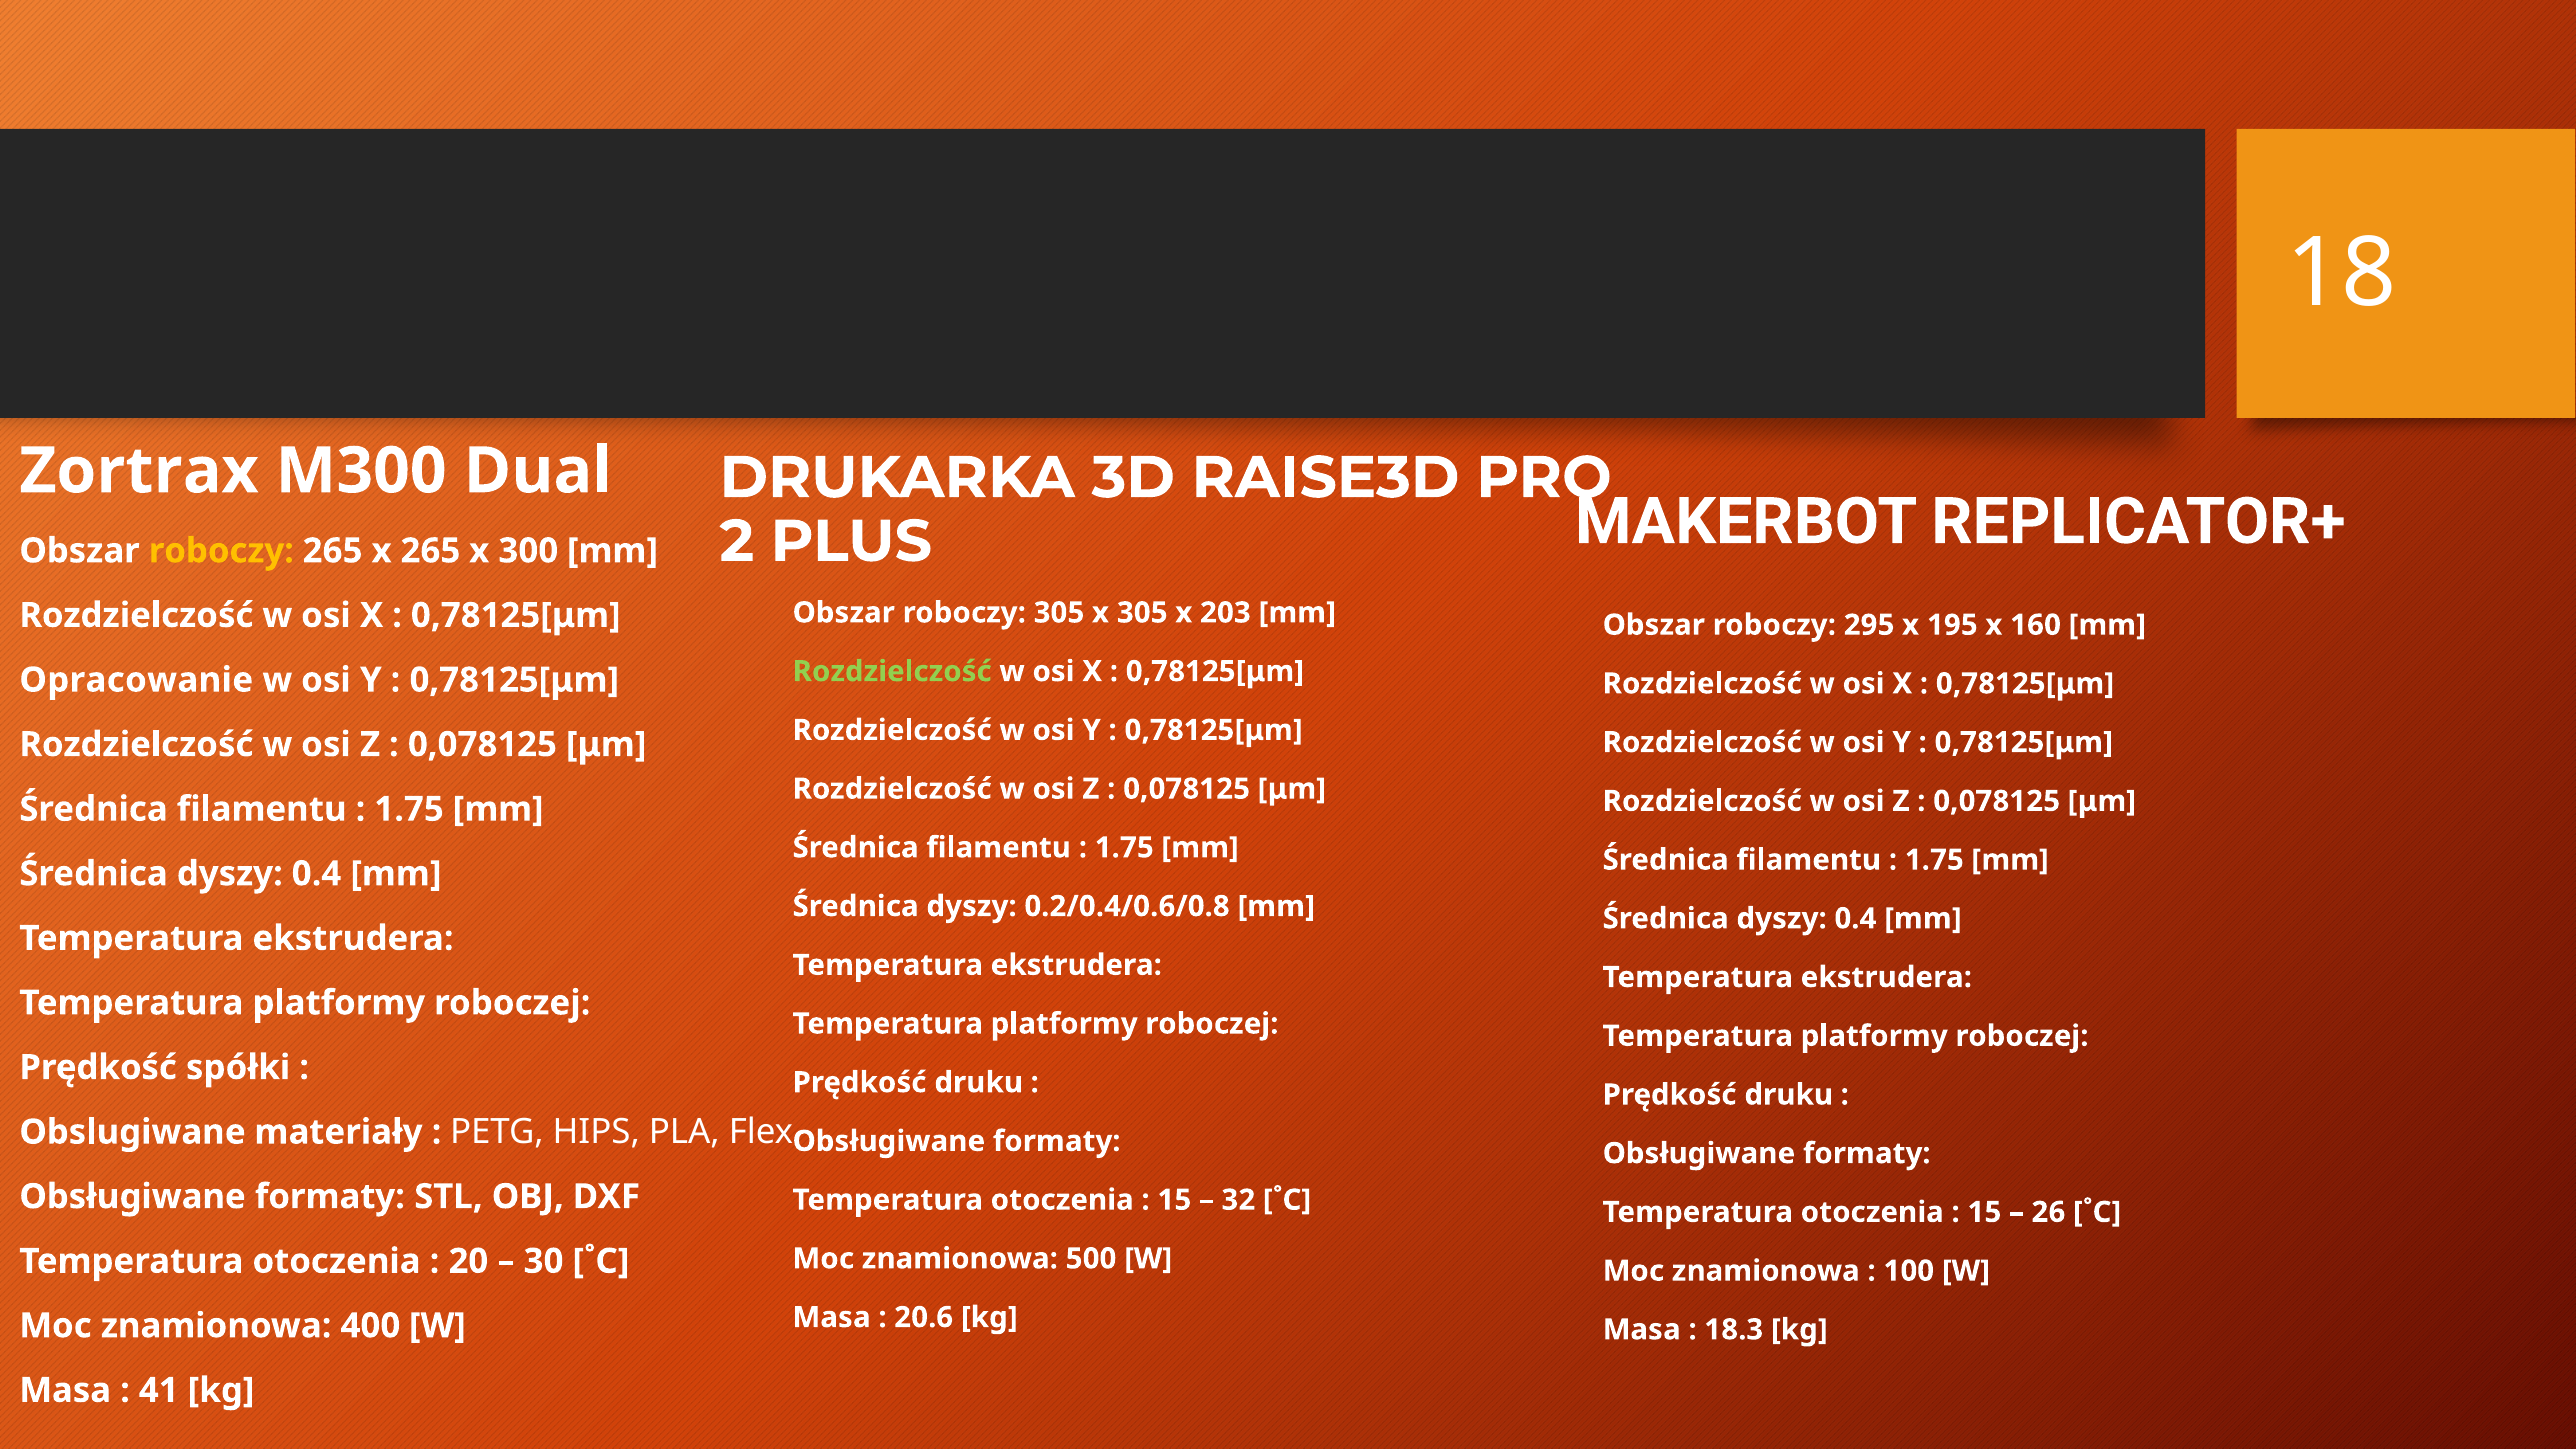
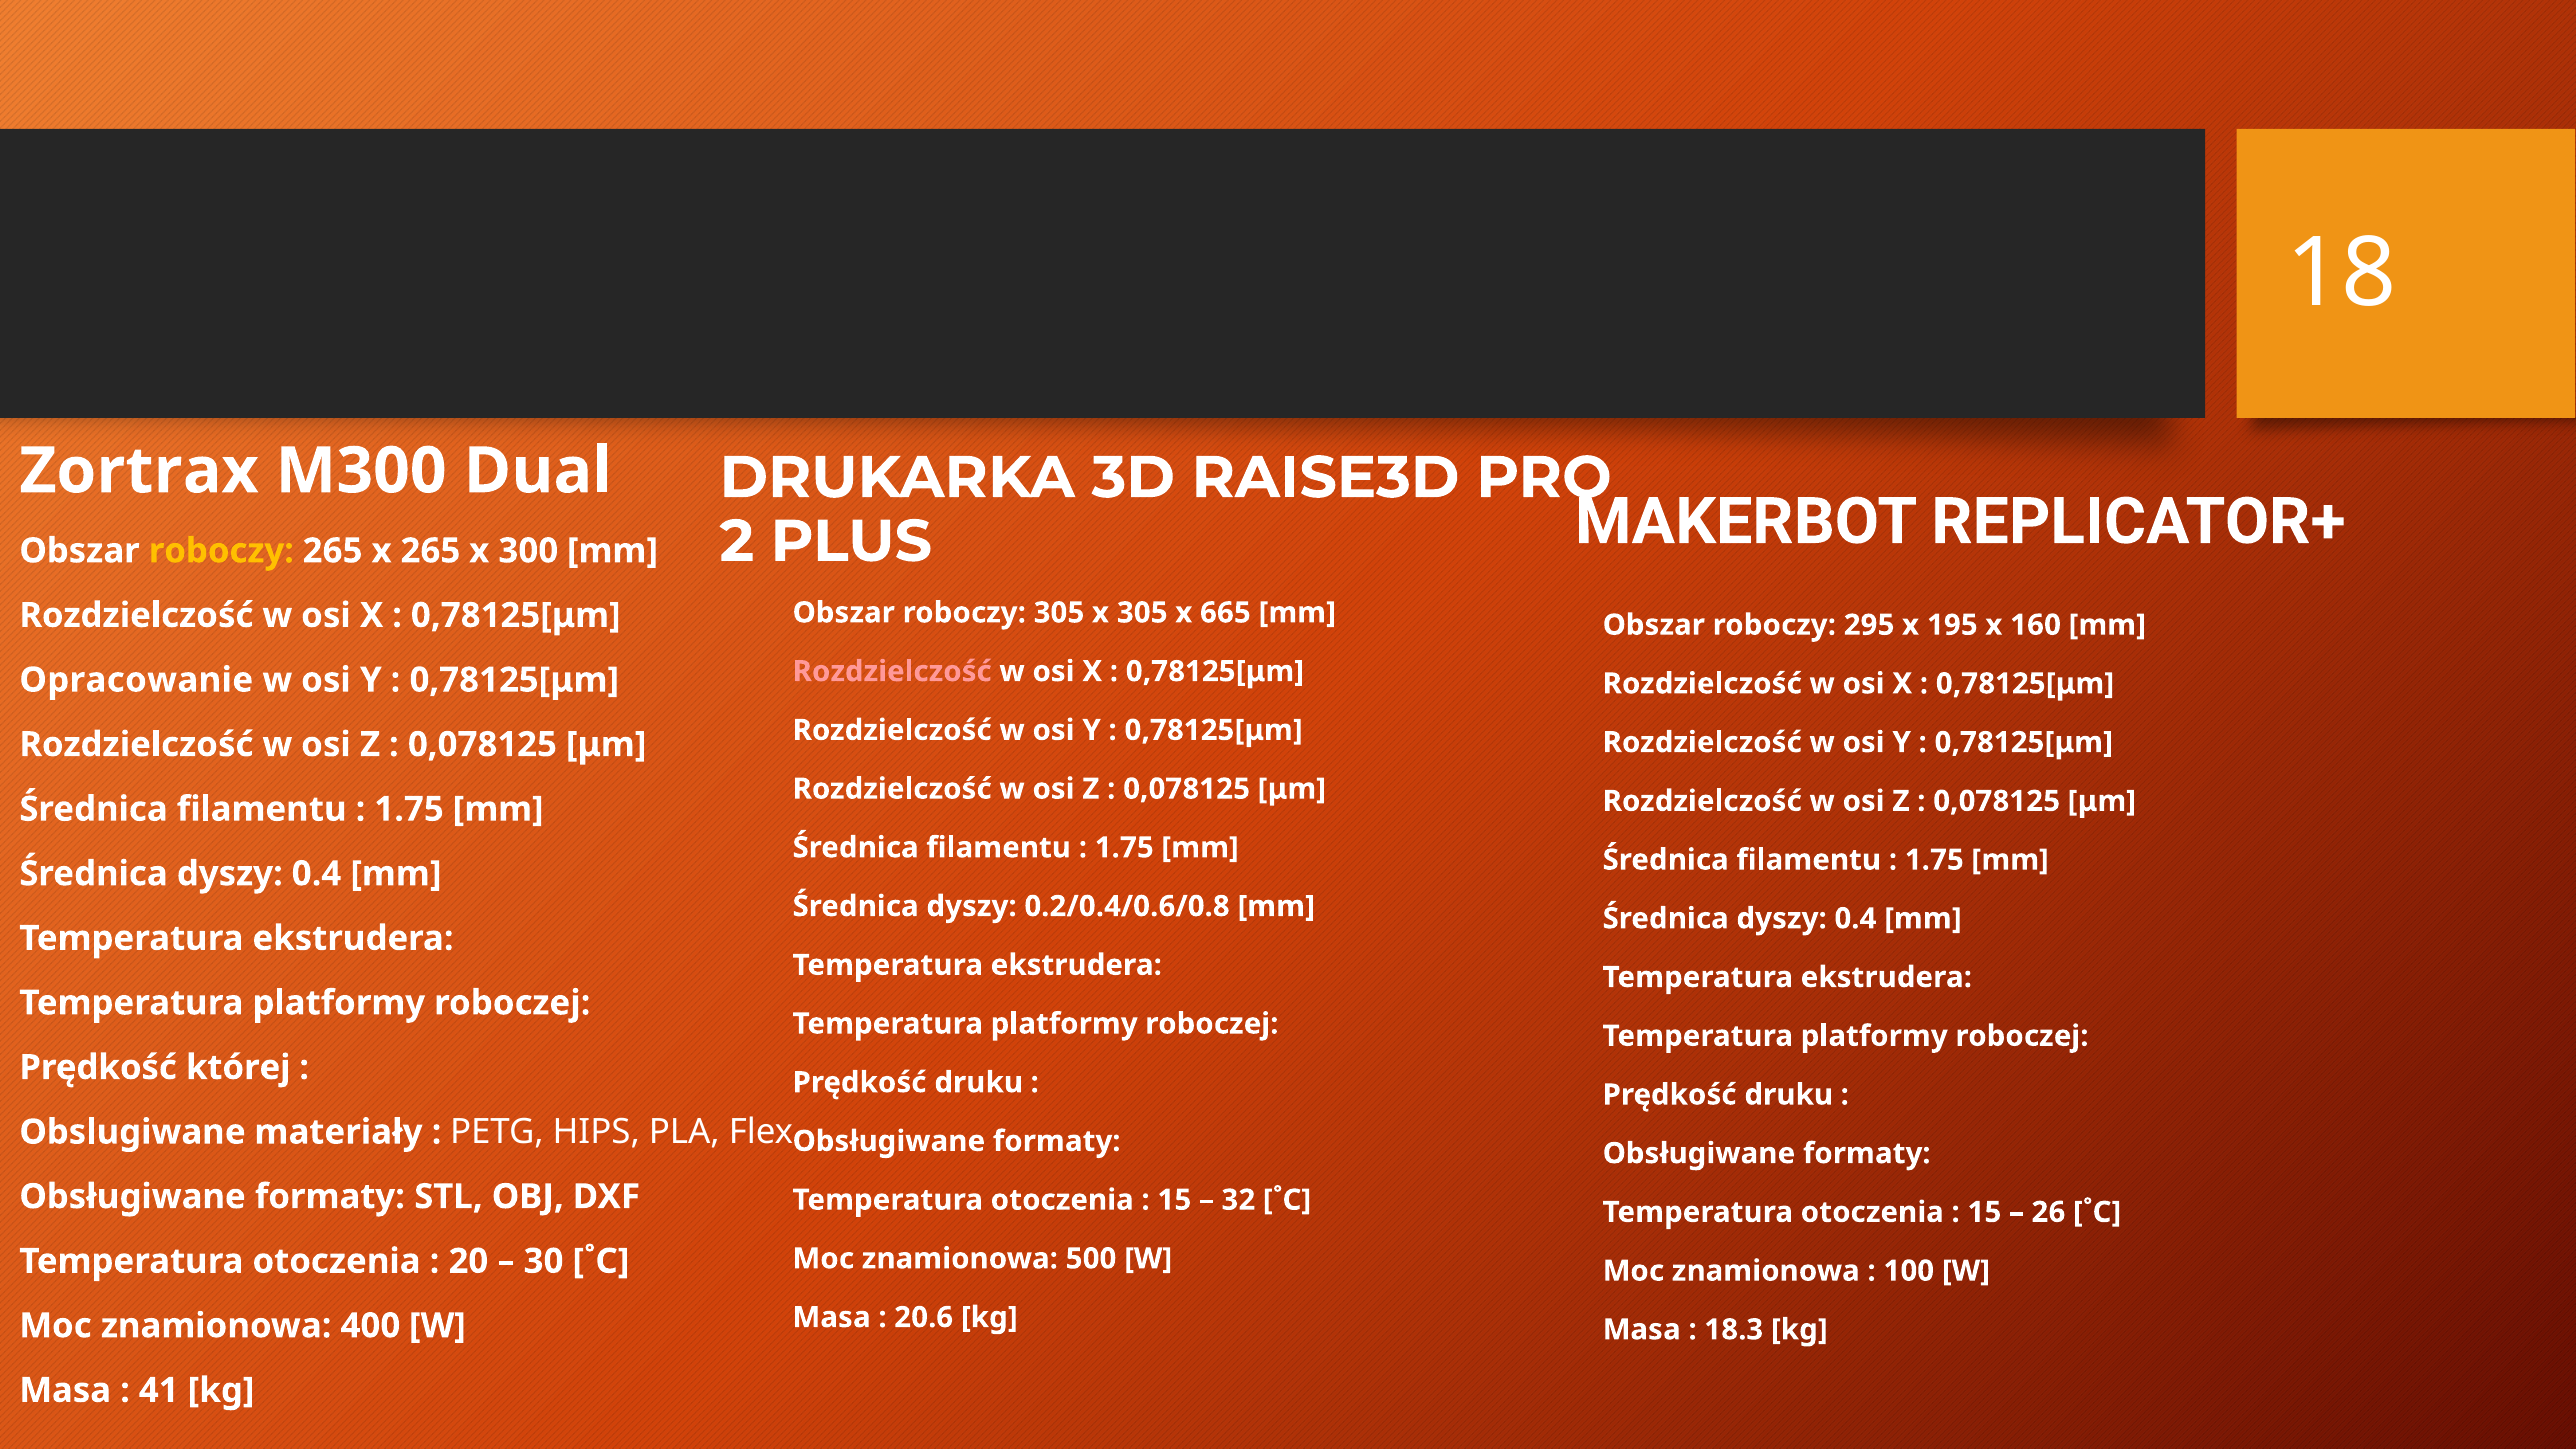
203: 203 -> 665 (1225, 613)
Rozdzielczość colour: light green -> pink (892, 671)
spółki: spółki -> której (238, 1067)
